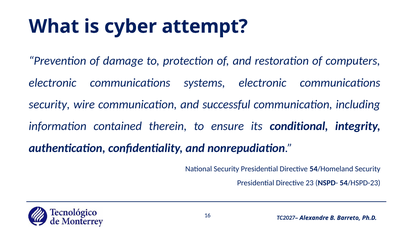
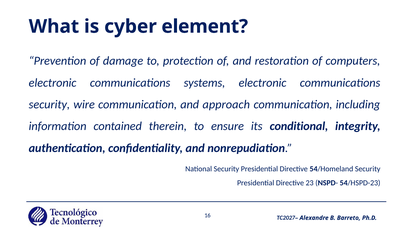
attempt: attempt -> element (205, 26)
successful: successful -> approach (226, 104)
